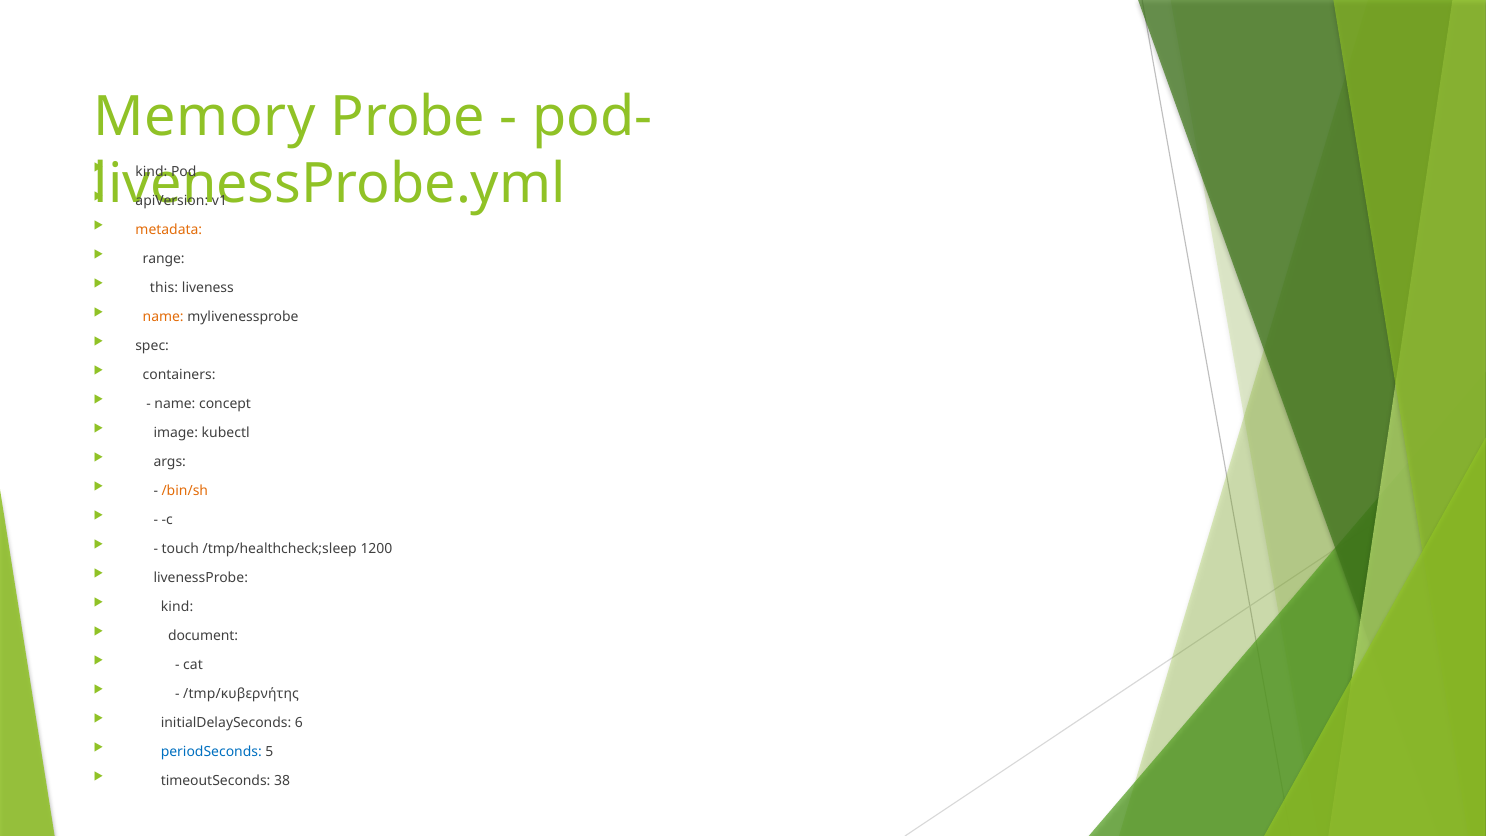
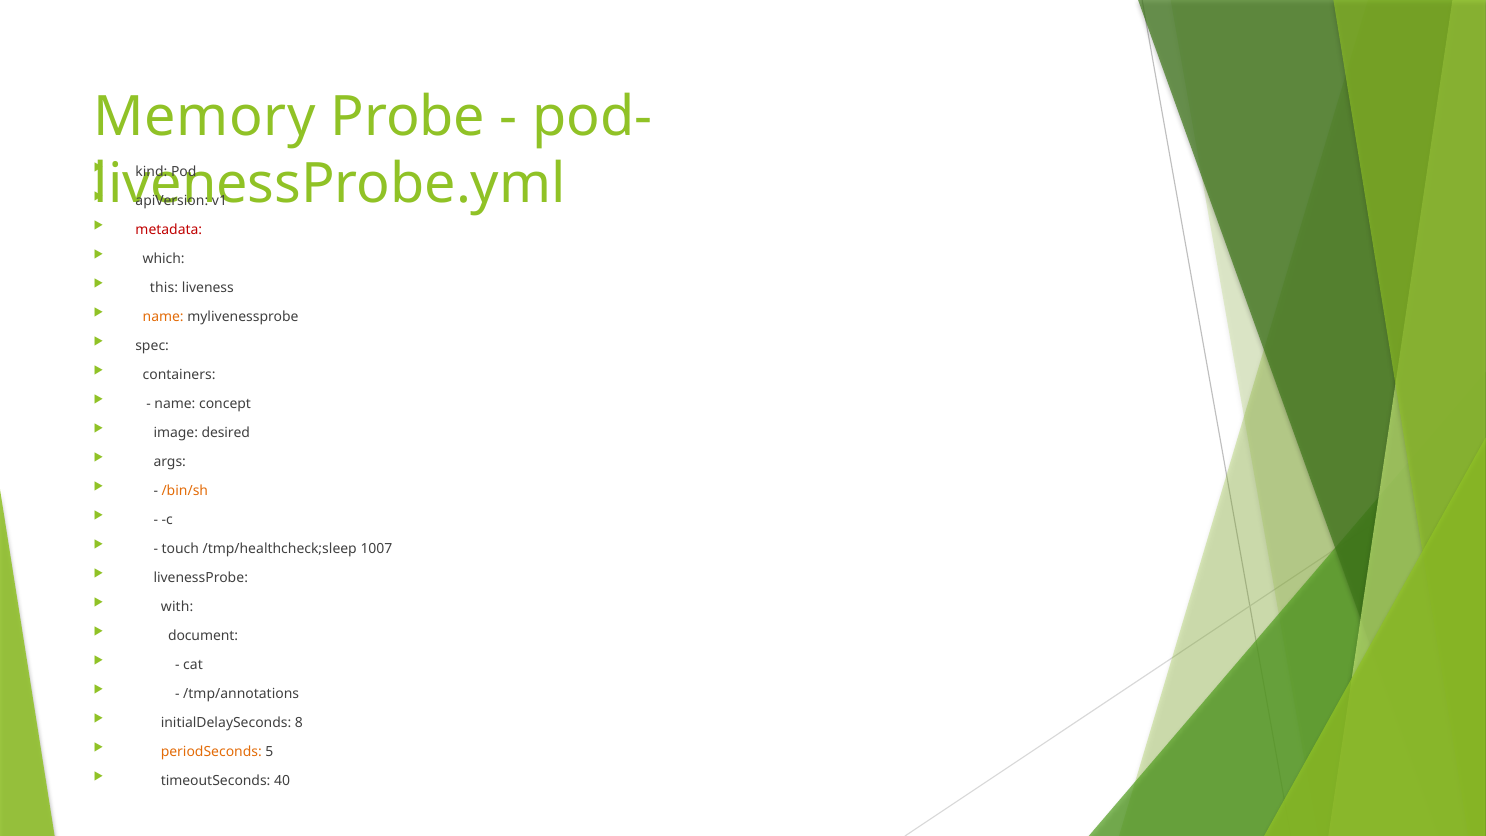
metadata colour: orange -> red (169, 230)
range: range -> which (164, 259)
kubectl: kubectl -> desired (226, 433)
1200: 1200 -> 1007 (376, 549)
kind: kind -> with (177, 607)
/tmp/κυβερνήτης: /tmp/κυβερνήτης -> /tmp/annotations (241, 694)
6: 6 -> 8 (299, 723)
periodSeconds colour: blue -> orange (211, 752)
38: 38 -> 40 (282, 781)
